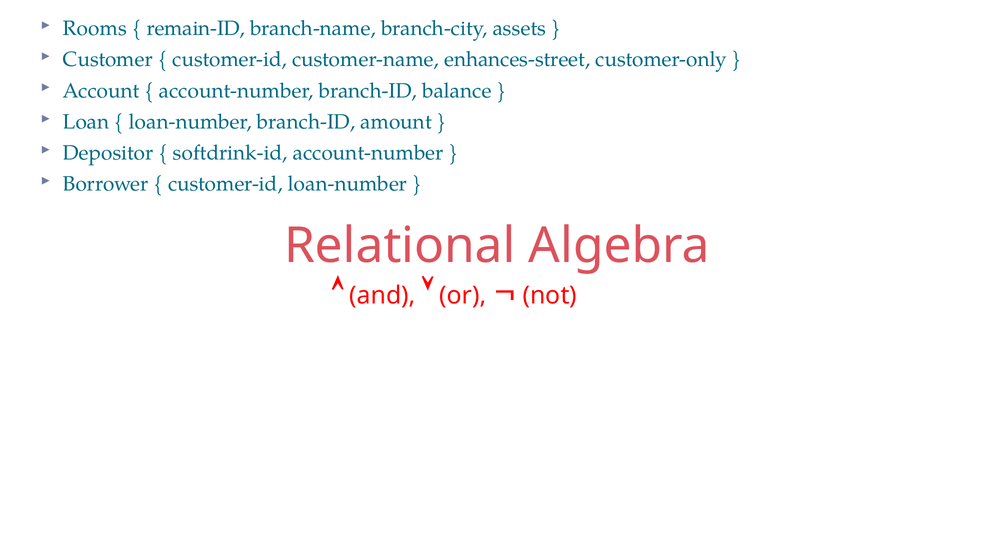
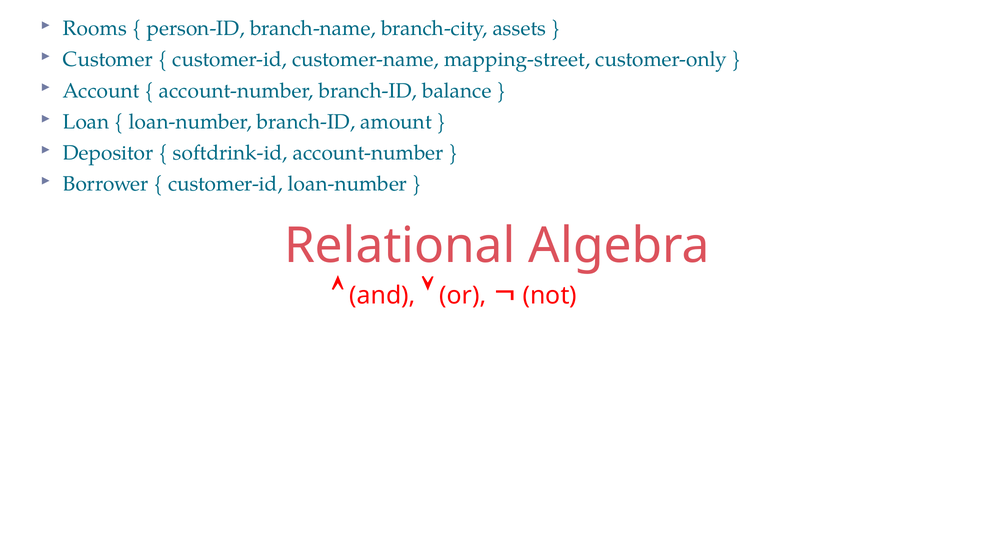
remain-ID: remain-ID -> person-ID (196, 29)
enhances-street: enhances-street -> mapping-street (517, 60)
